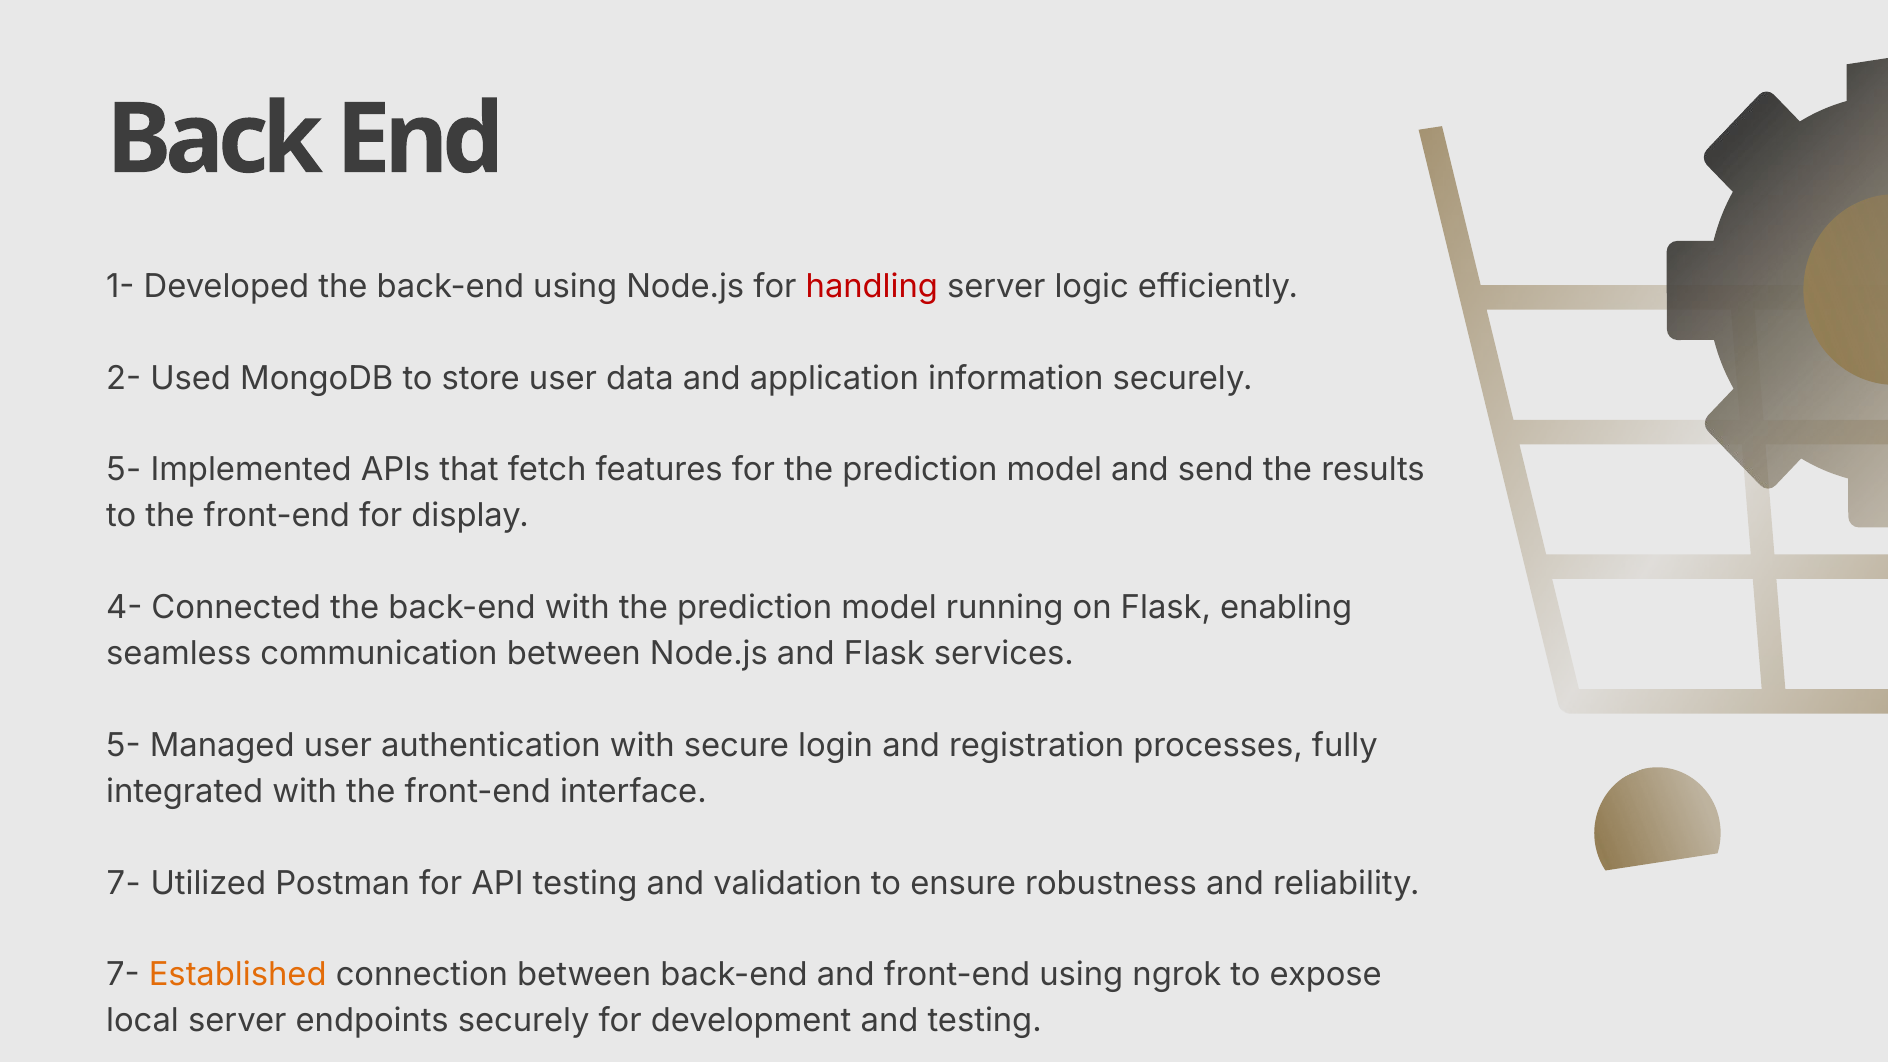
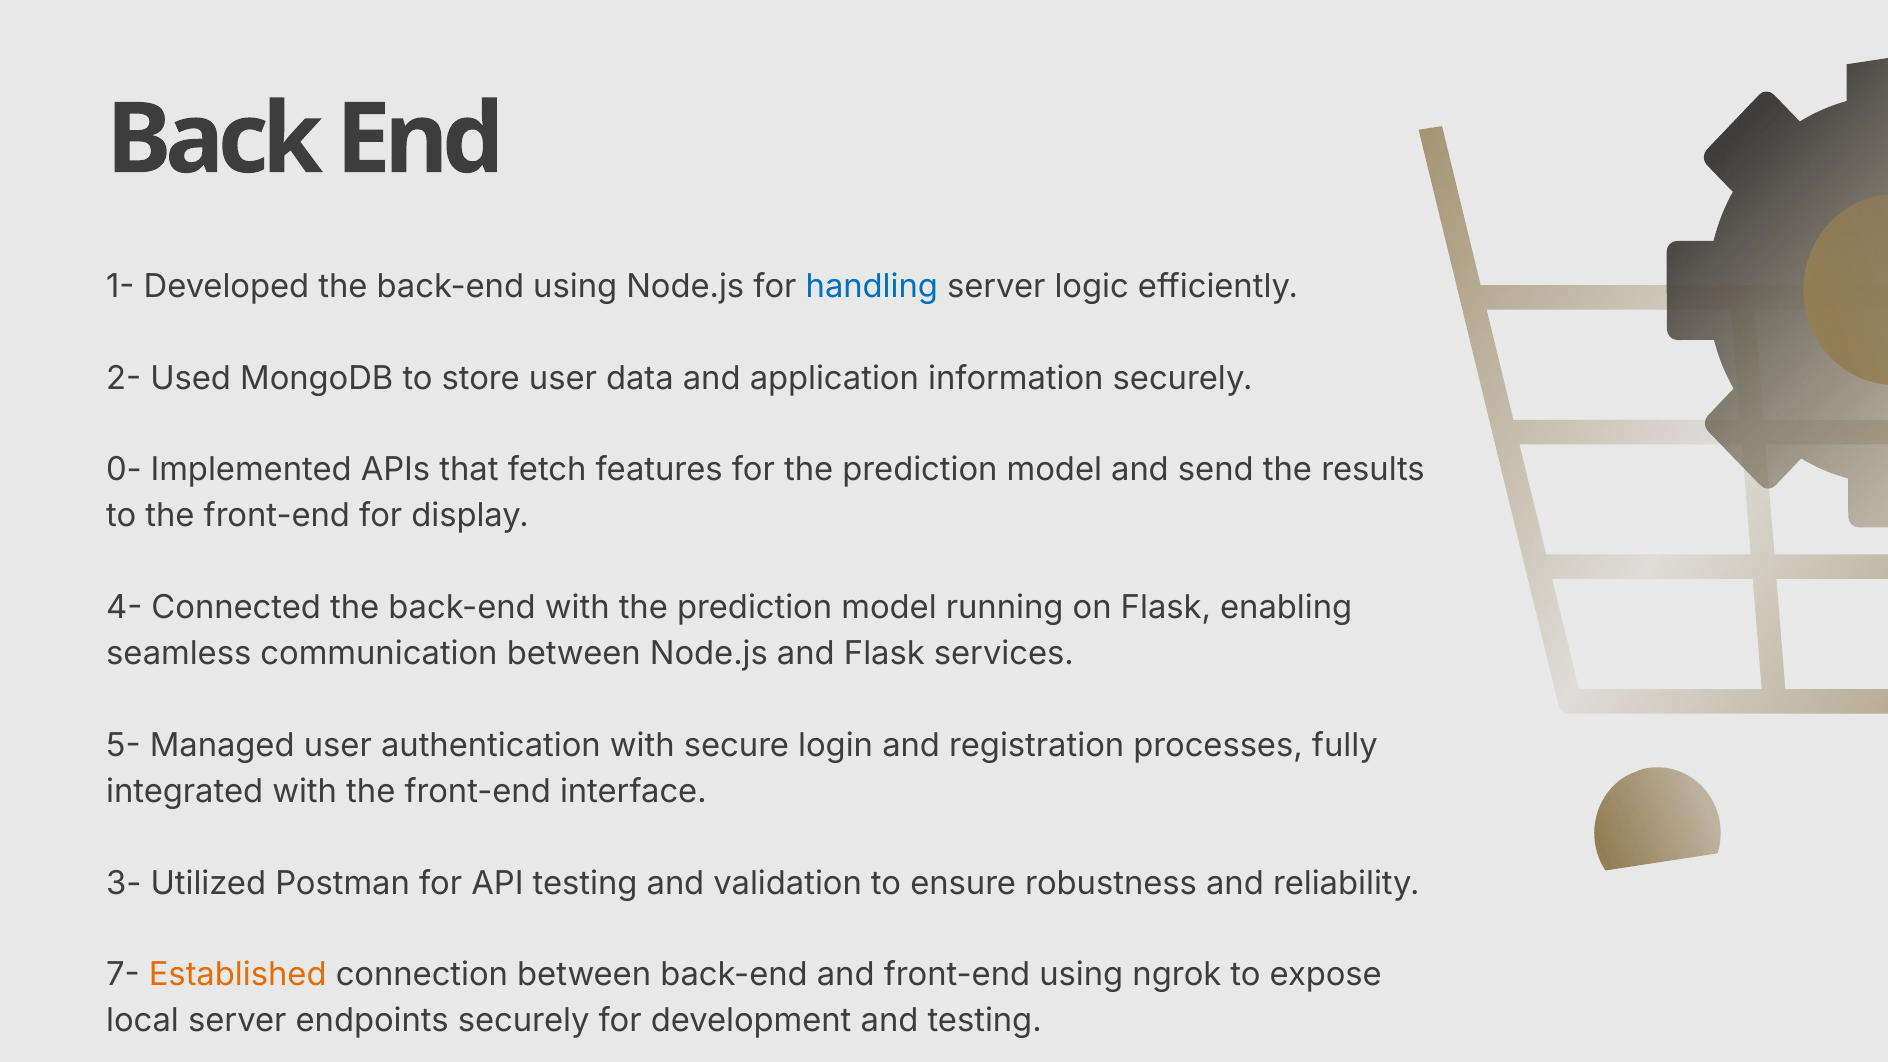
handling colour: red -> blue (872, 287)
5-: 5- -> 0- (124, 470)
7-: 7- -> 3- (124, 883)
